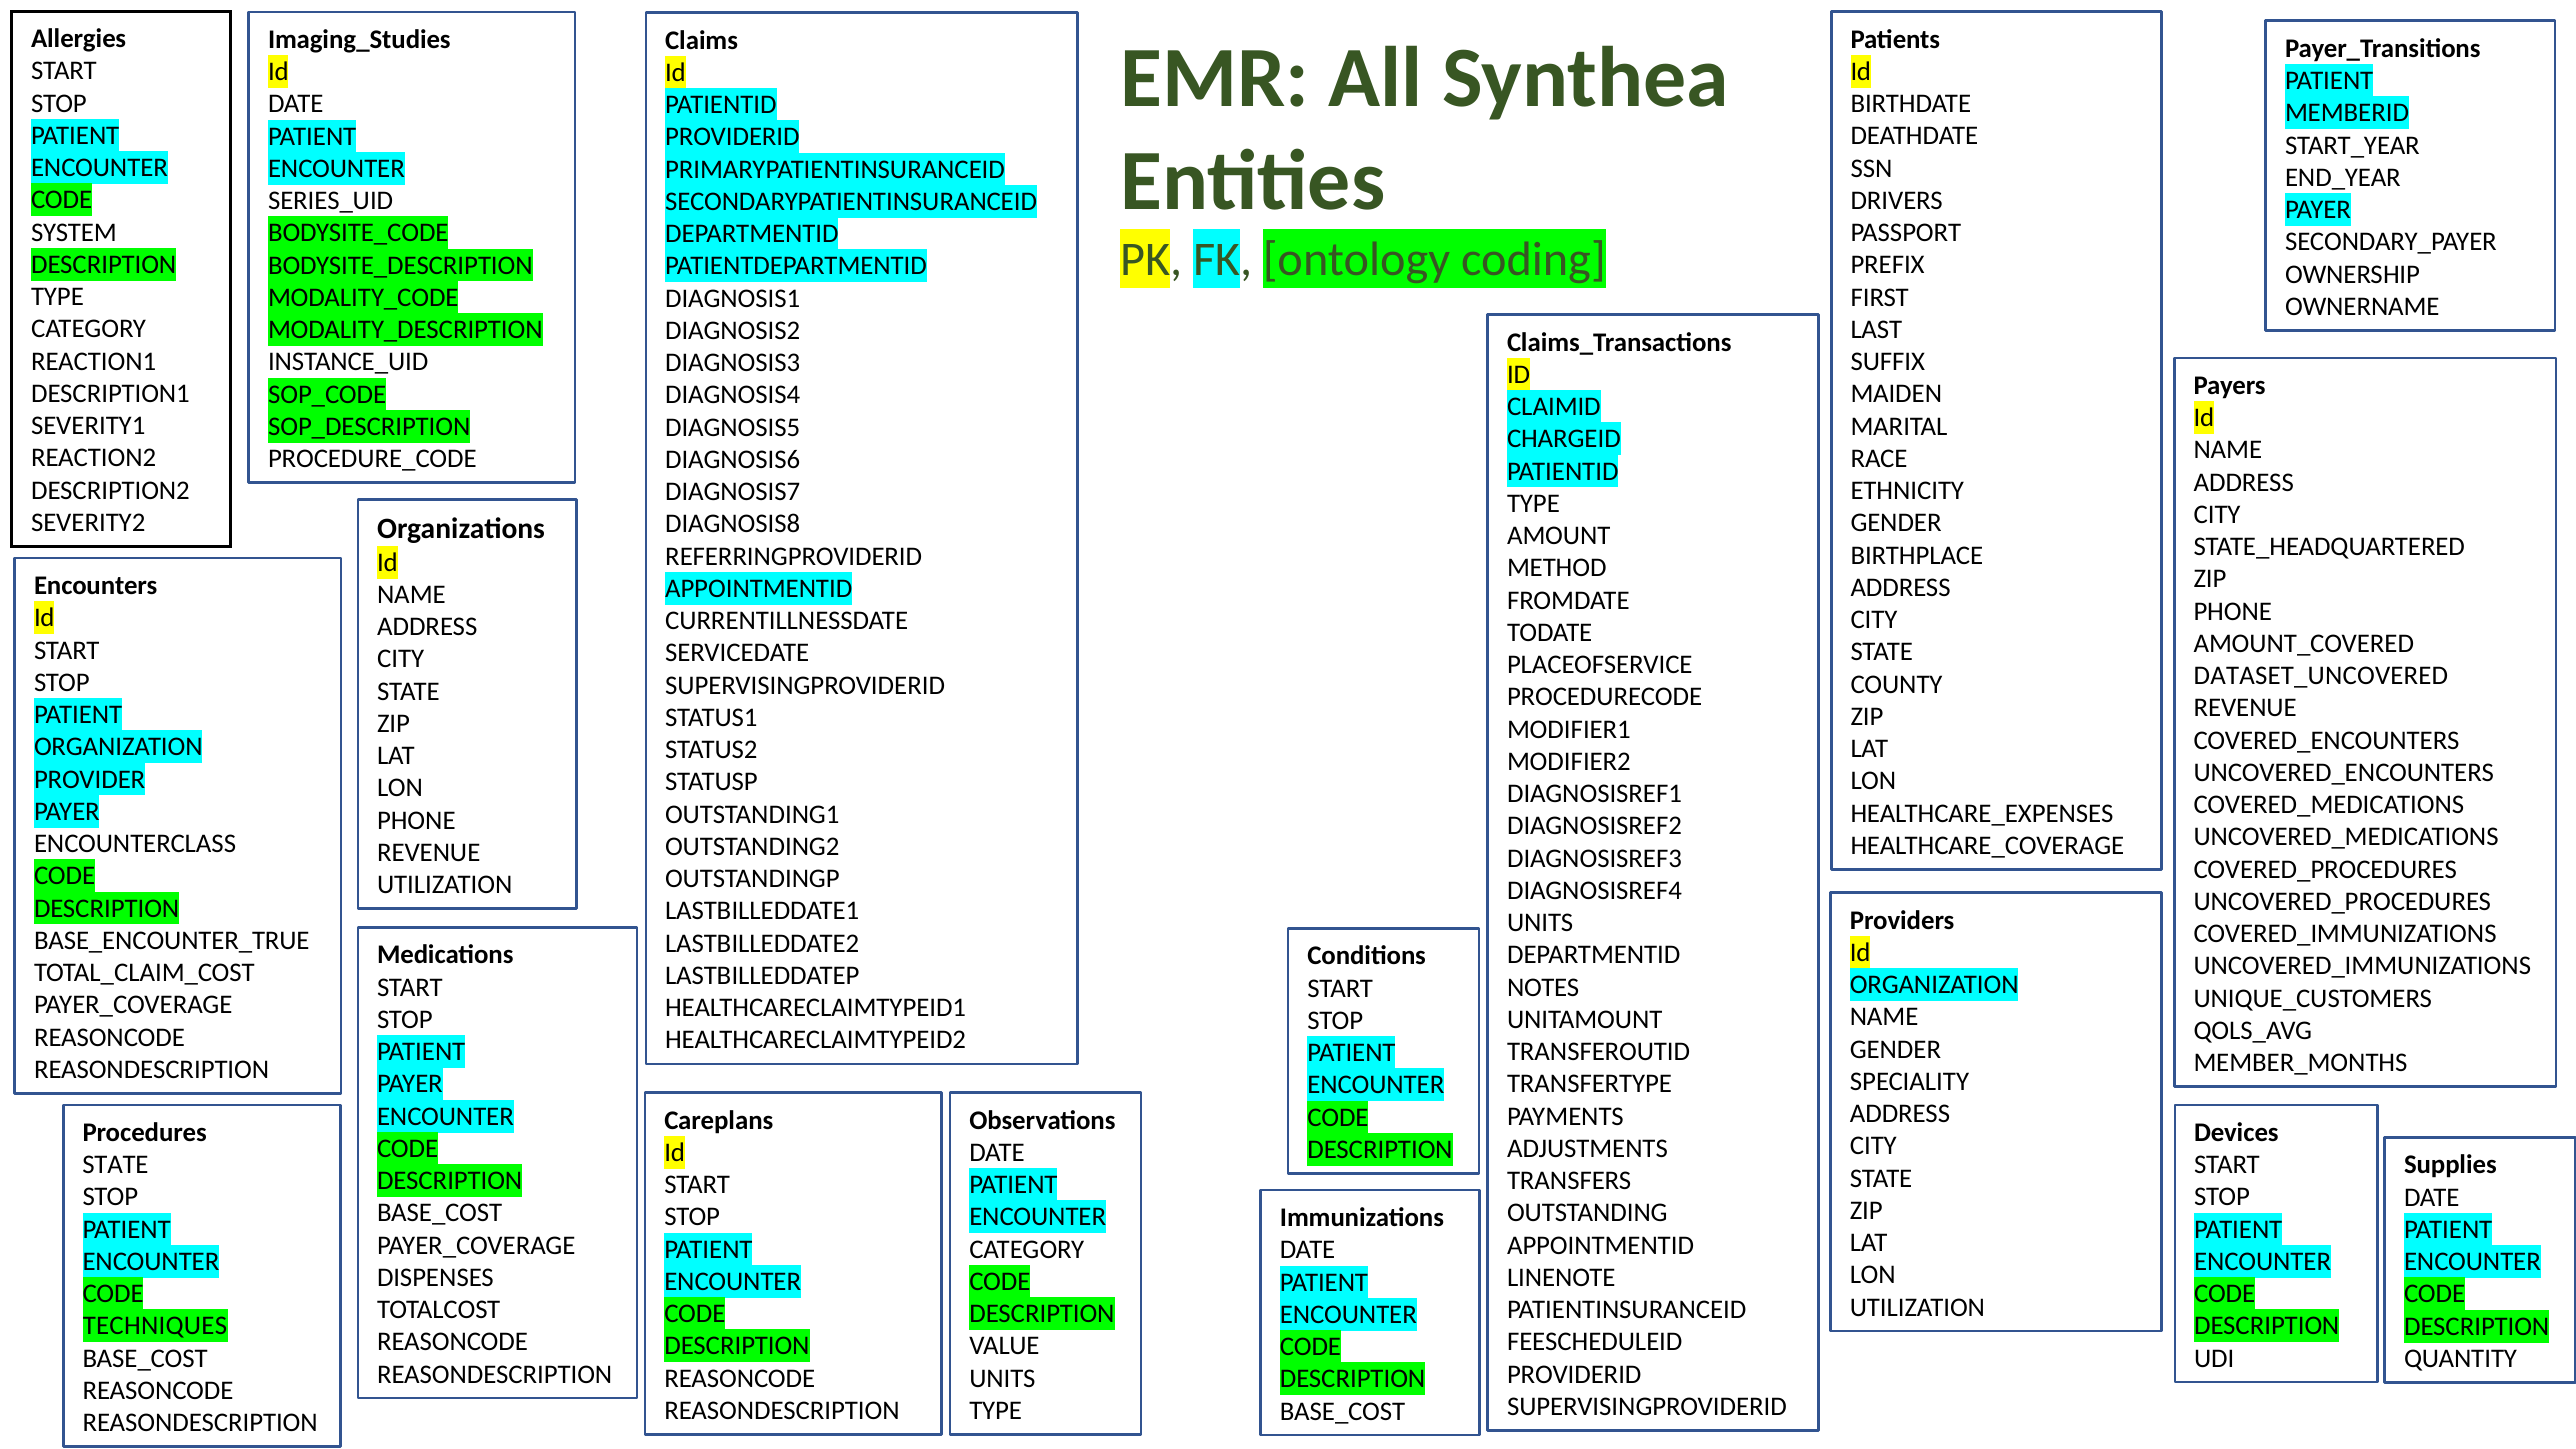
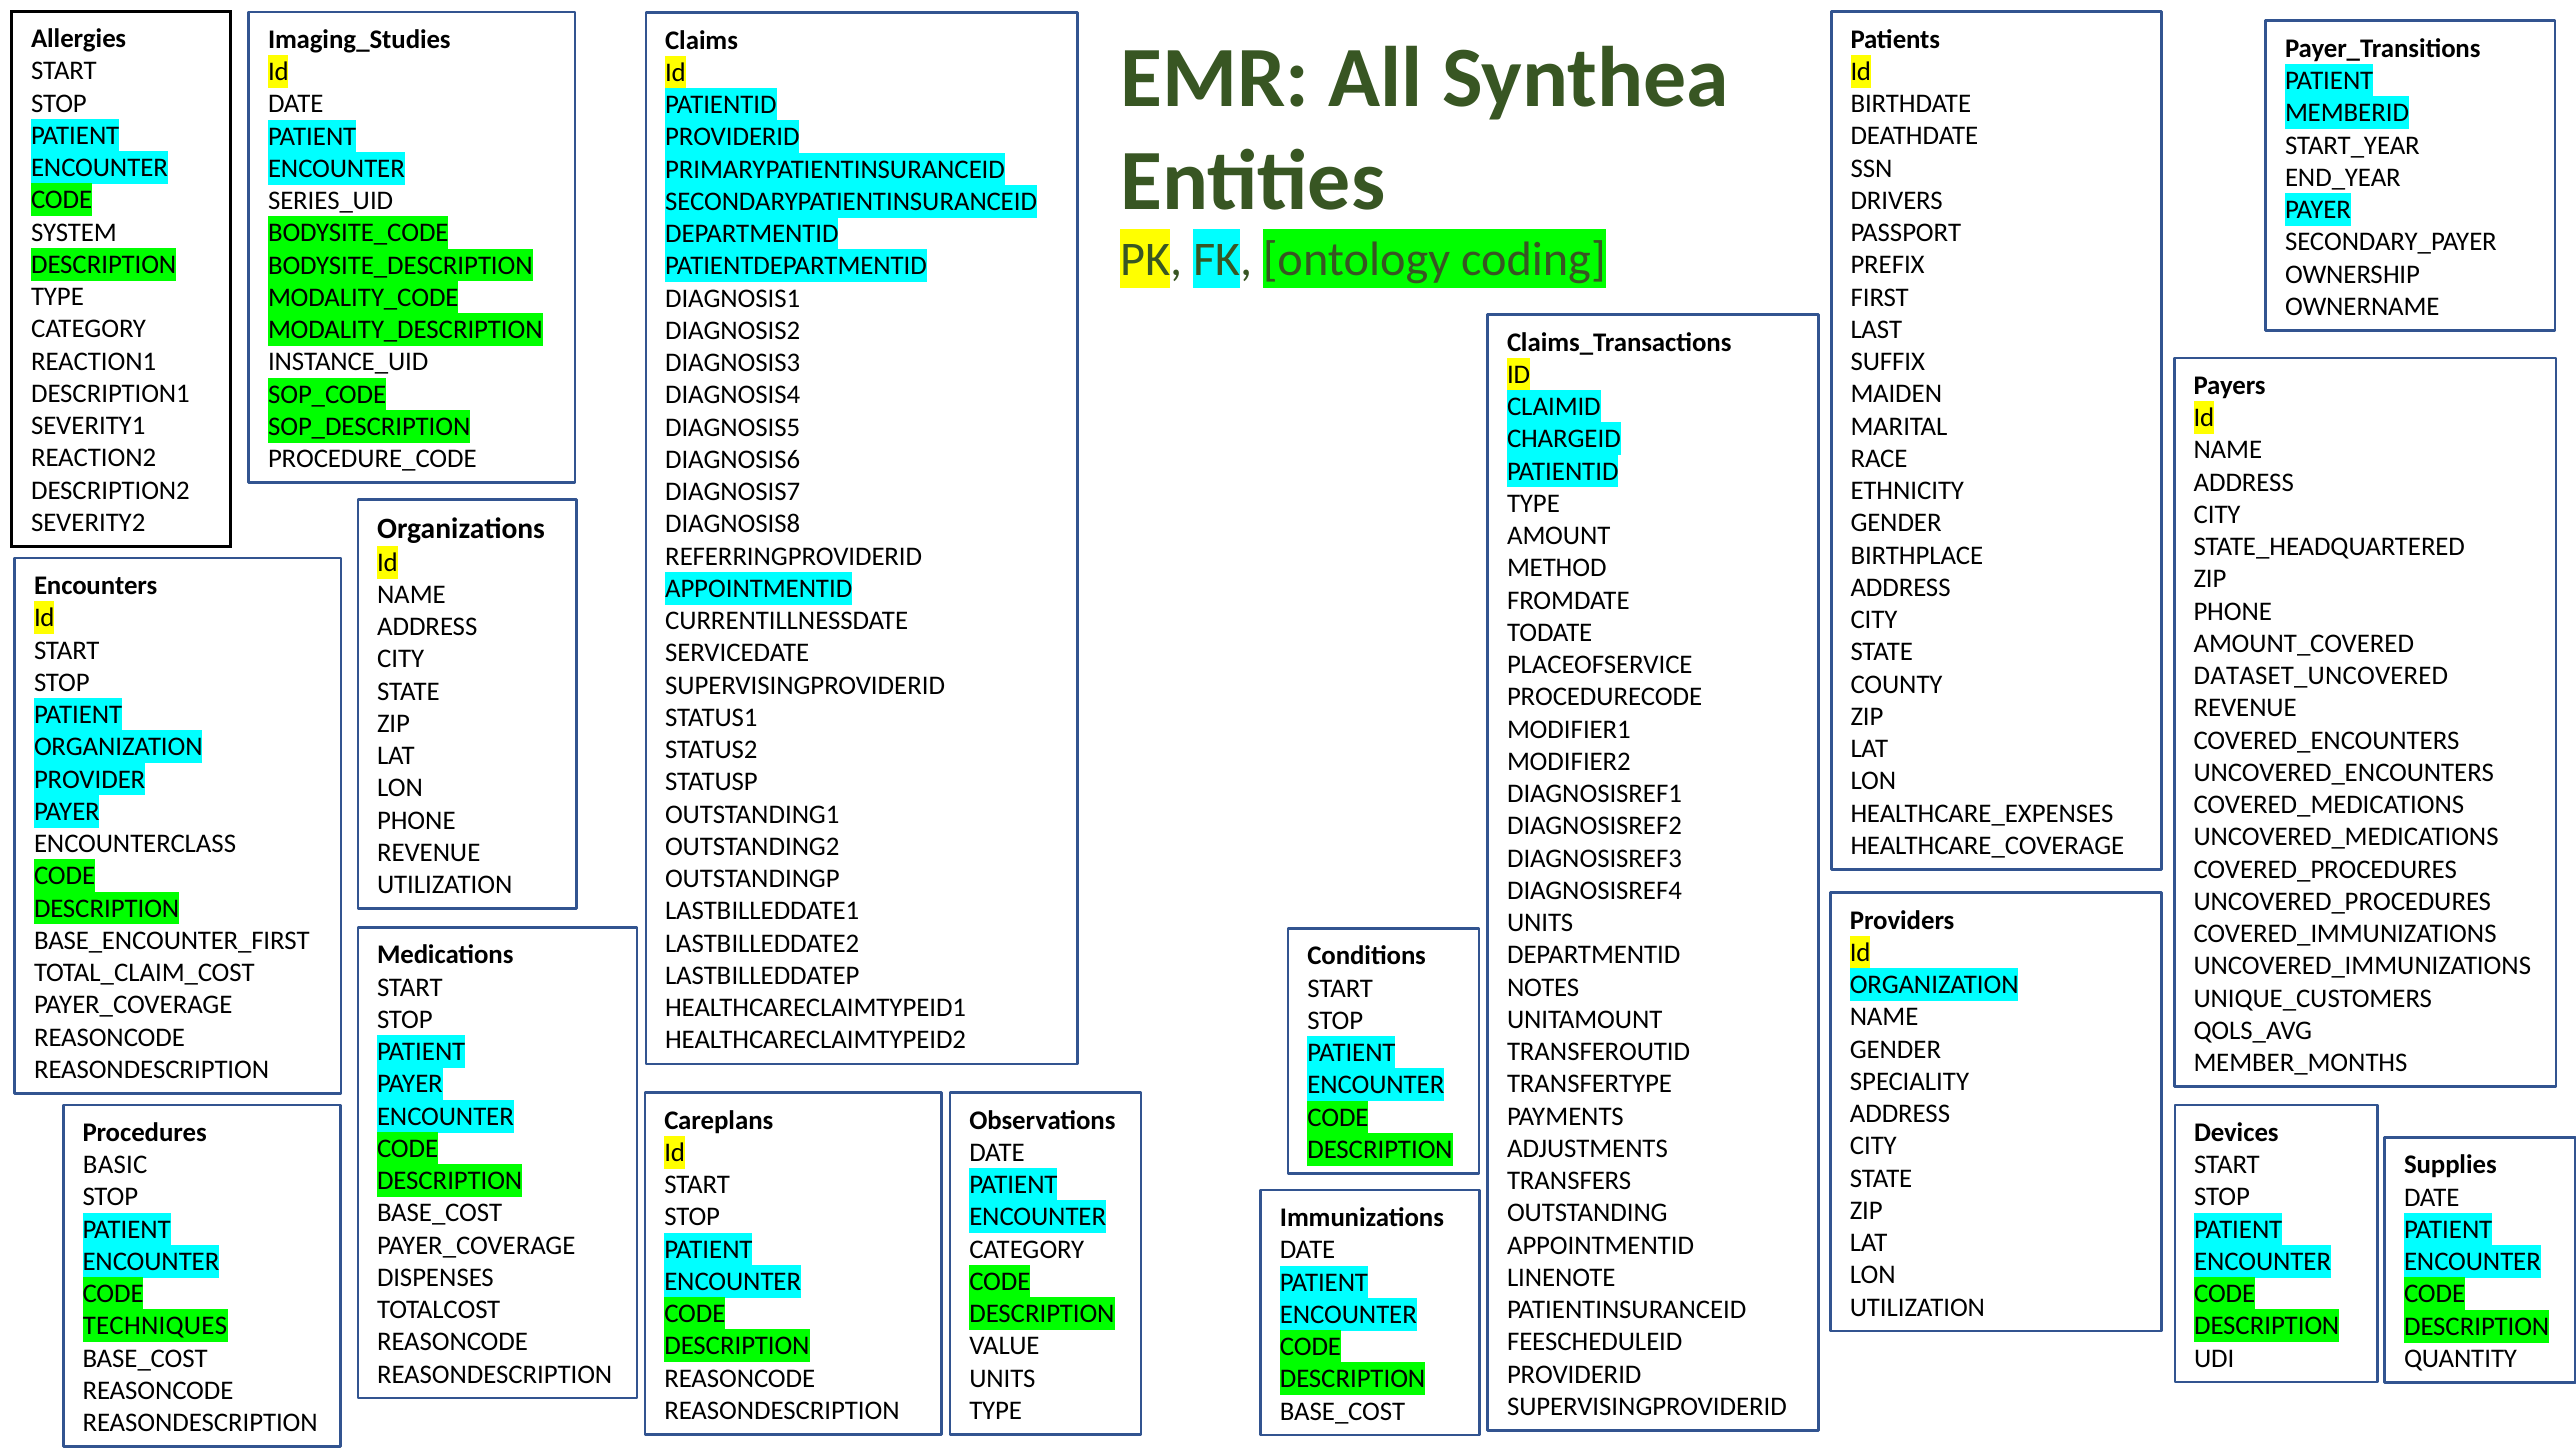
BASE_ENCOUNTER_TRUE: BASE_ENCOUNTER_TRUE -> BASE_ENCOUNTER_FIRST (172, 941)
STATE: STATE -> BASIC (115, 1165)
